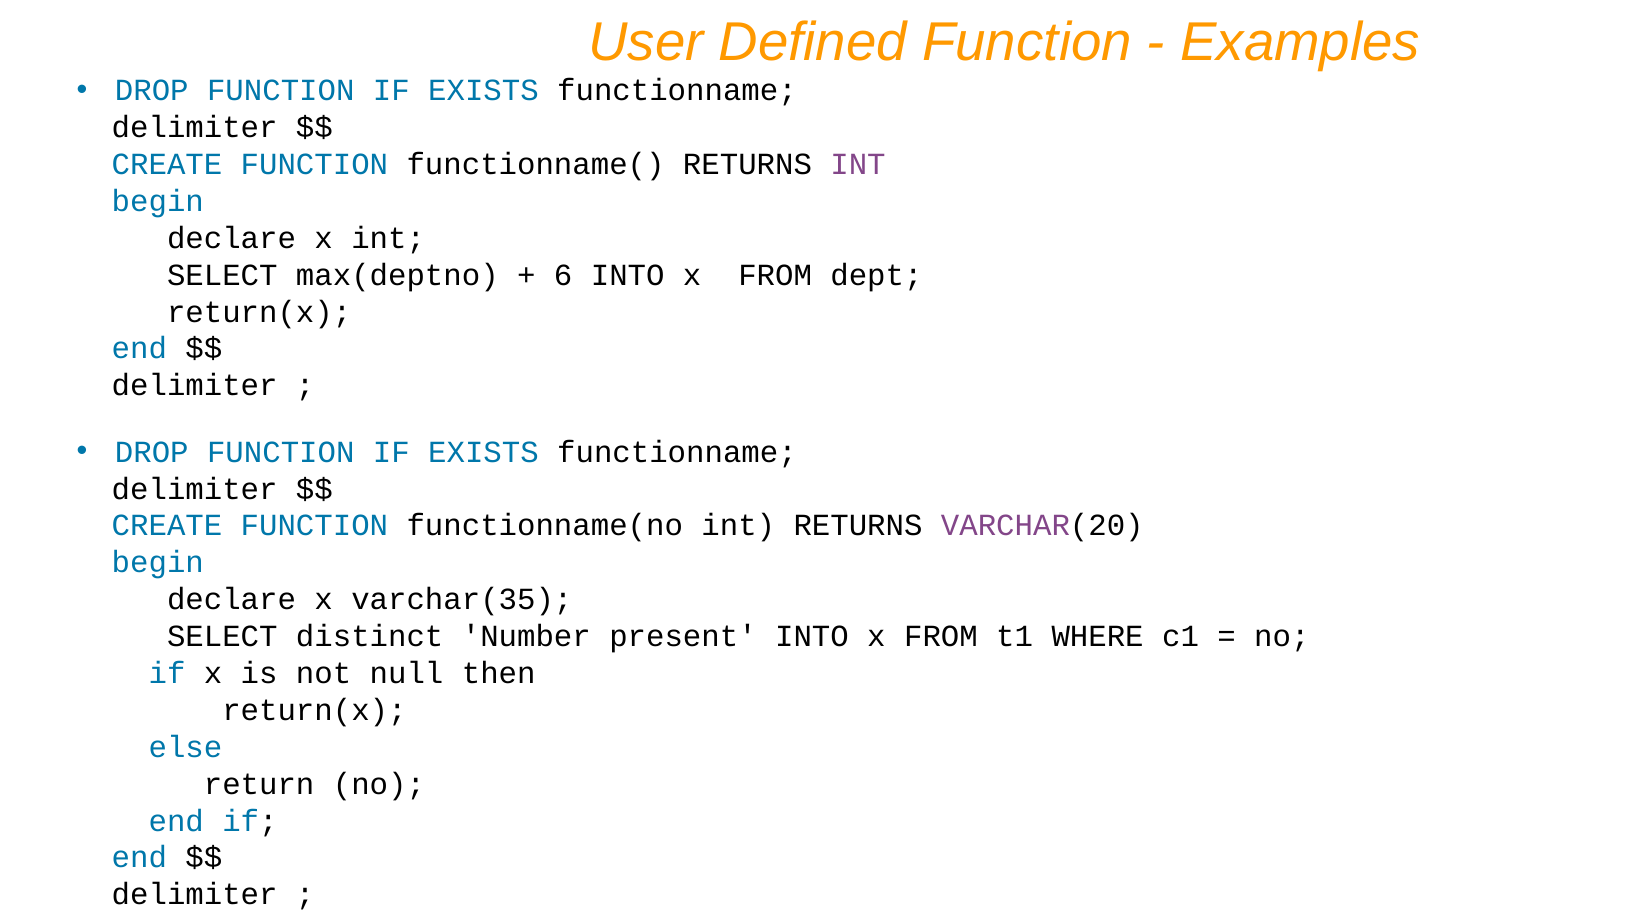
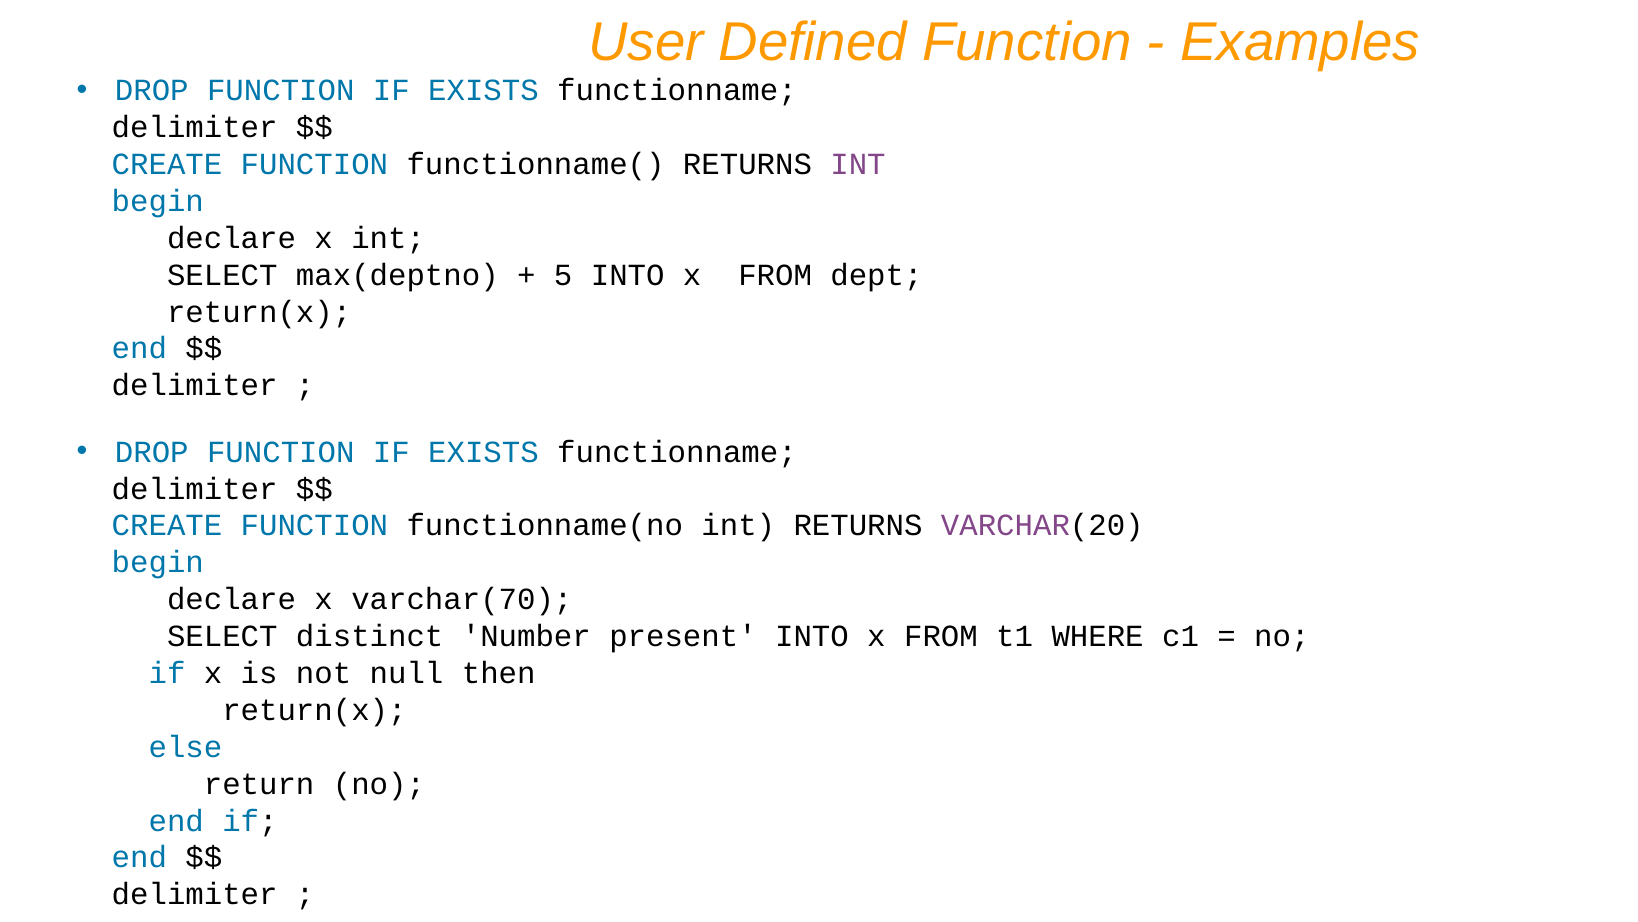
6: 6 -> 5 (563, 275)
varchar(35: varchar(35 -> varchar(70 (462, 599)
